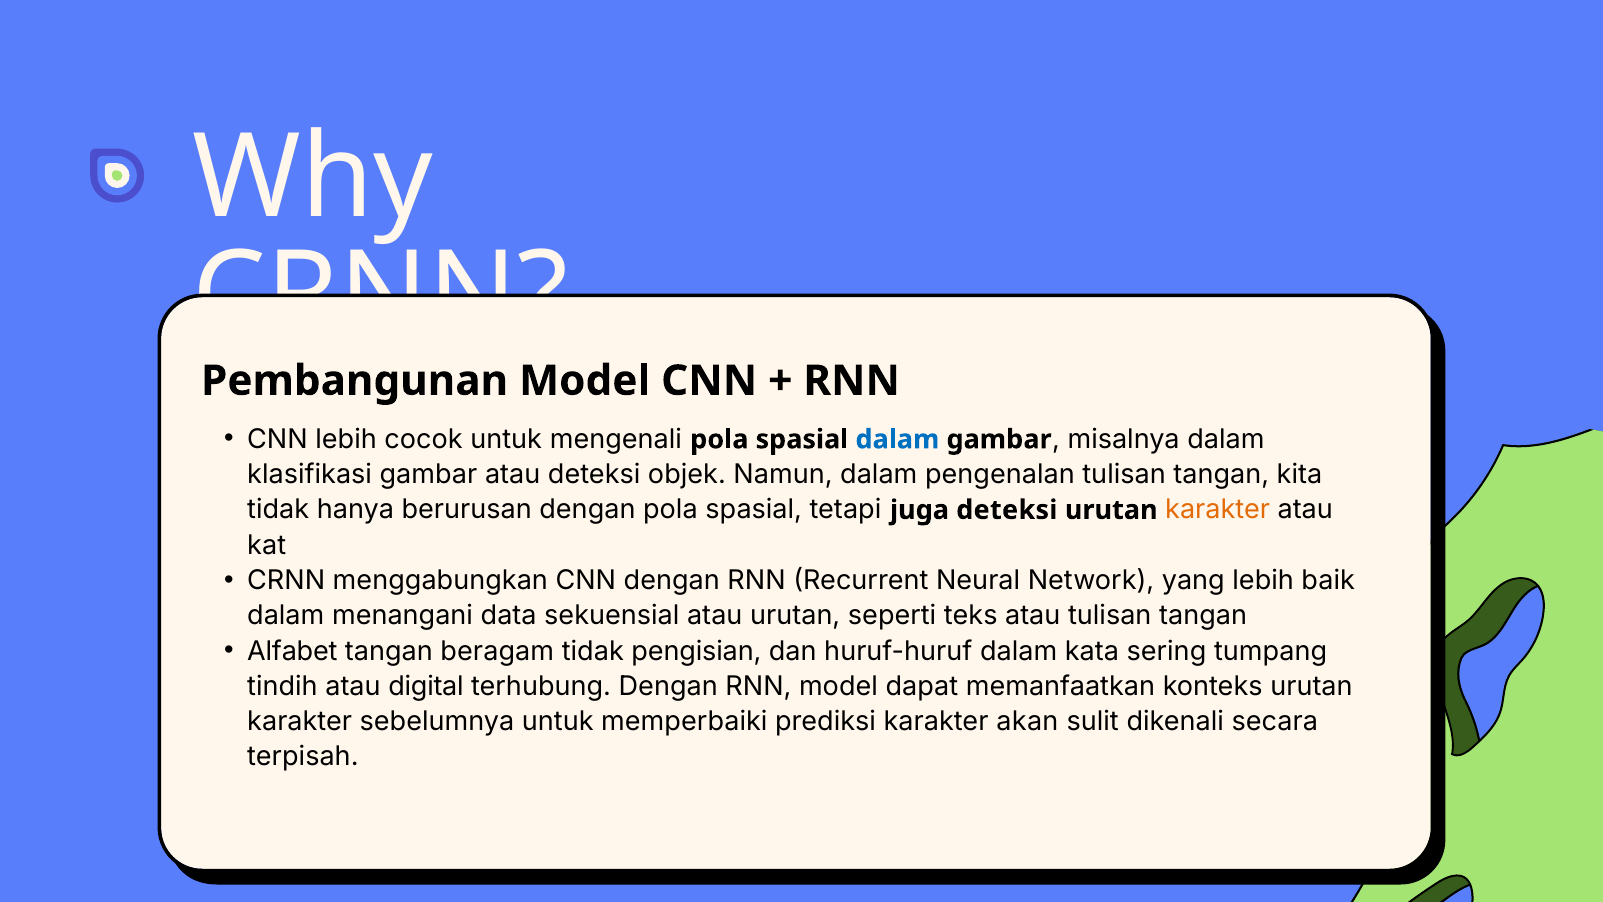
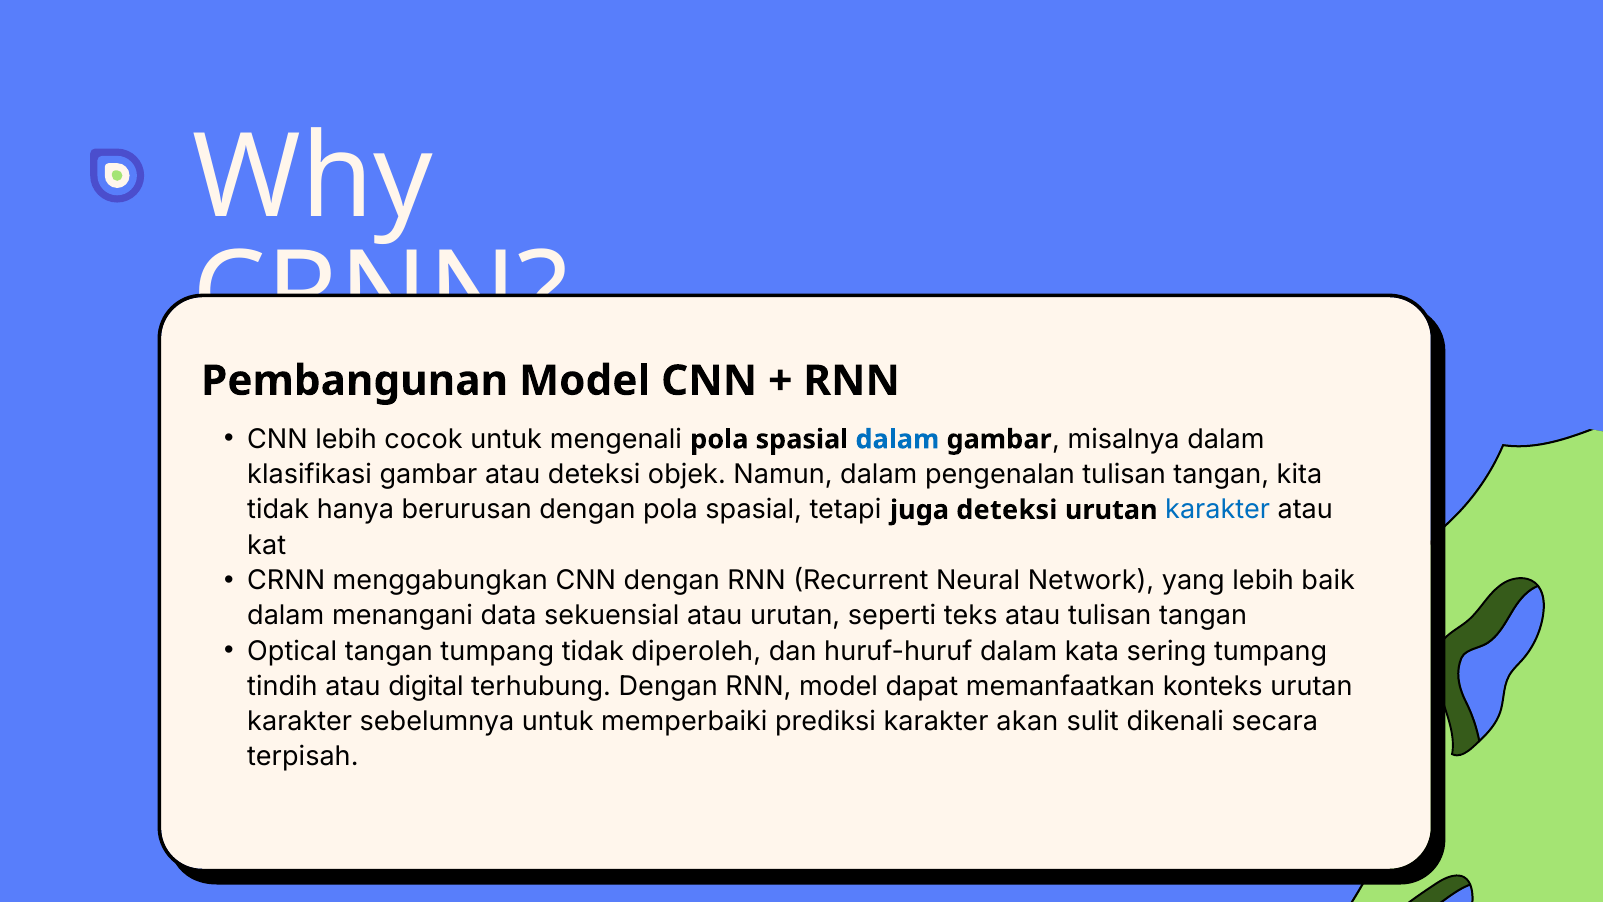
karakter colour: orange -> blue (1218, 510)
Alfabet: Alfabet -> Optical (292, 651)
tangan beragam: beragam -> tumpang (497, 651)
pengisian: pengisian -> diperoleh (696, 651)
